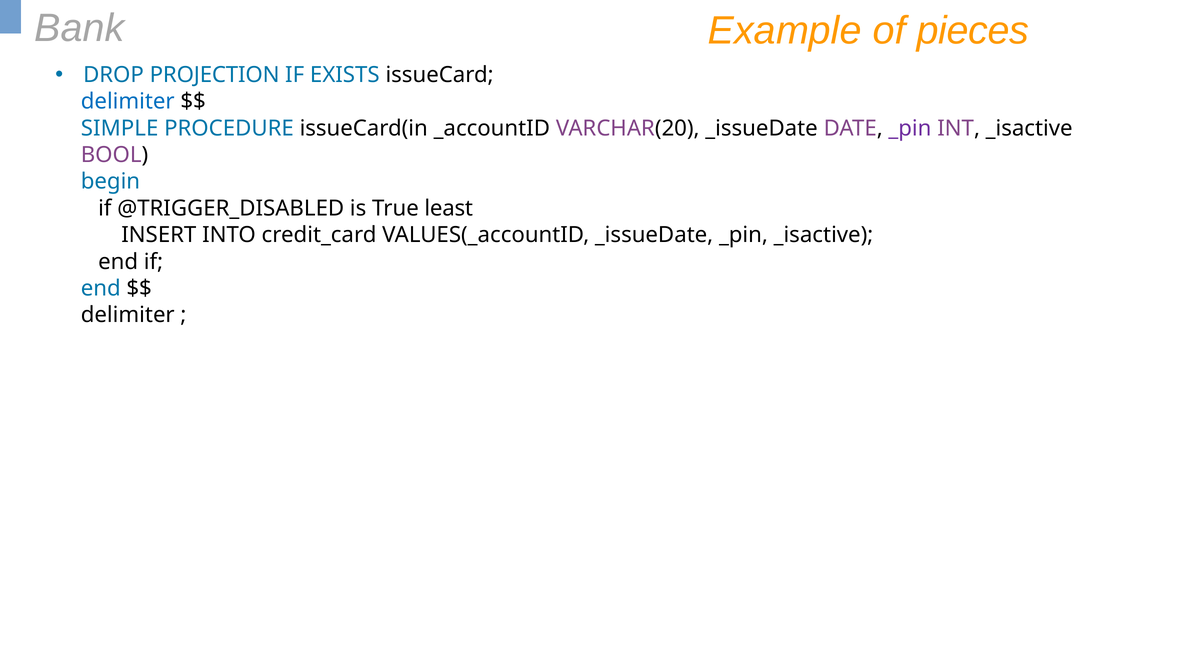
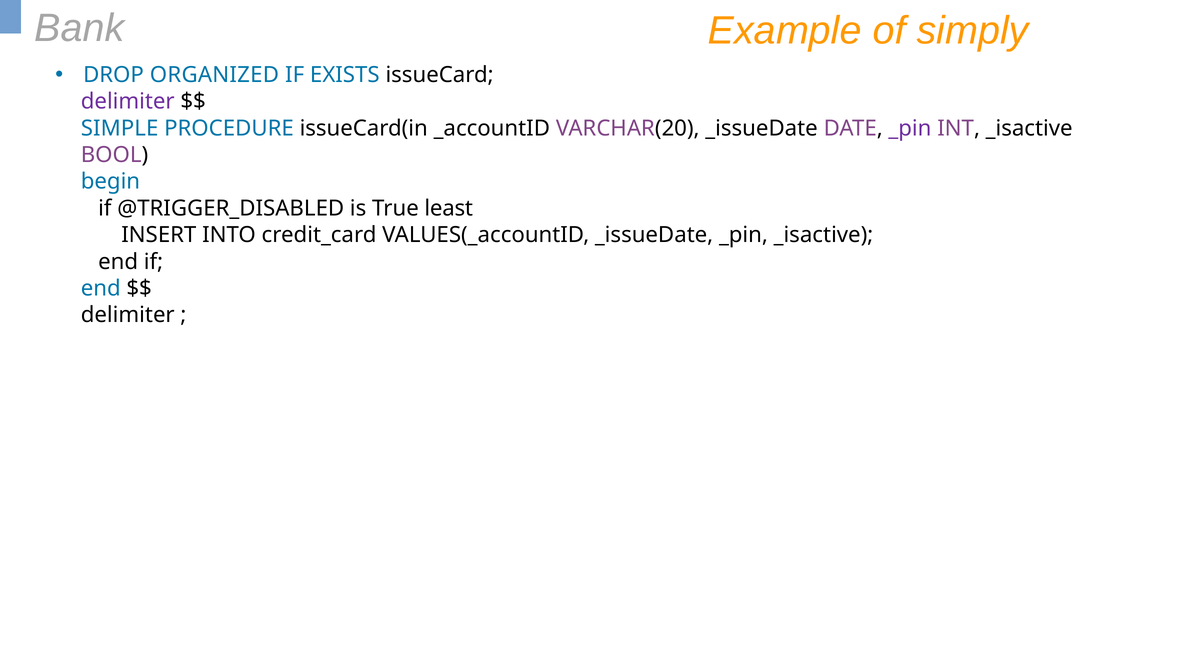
pieces: pieces -> simply (973, 31)
PROJECTION: PROJECTION -> ORGANIZED (214, 75)
delimiter colour: blue -> purple (128, 102)
